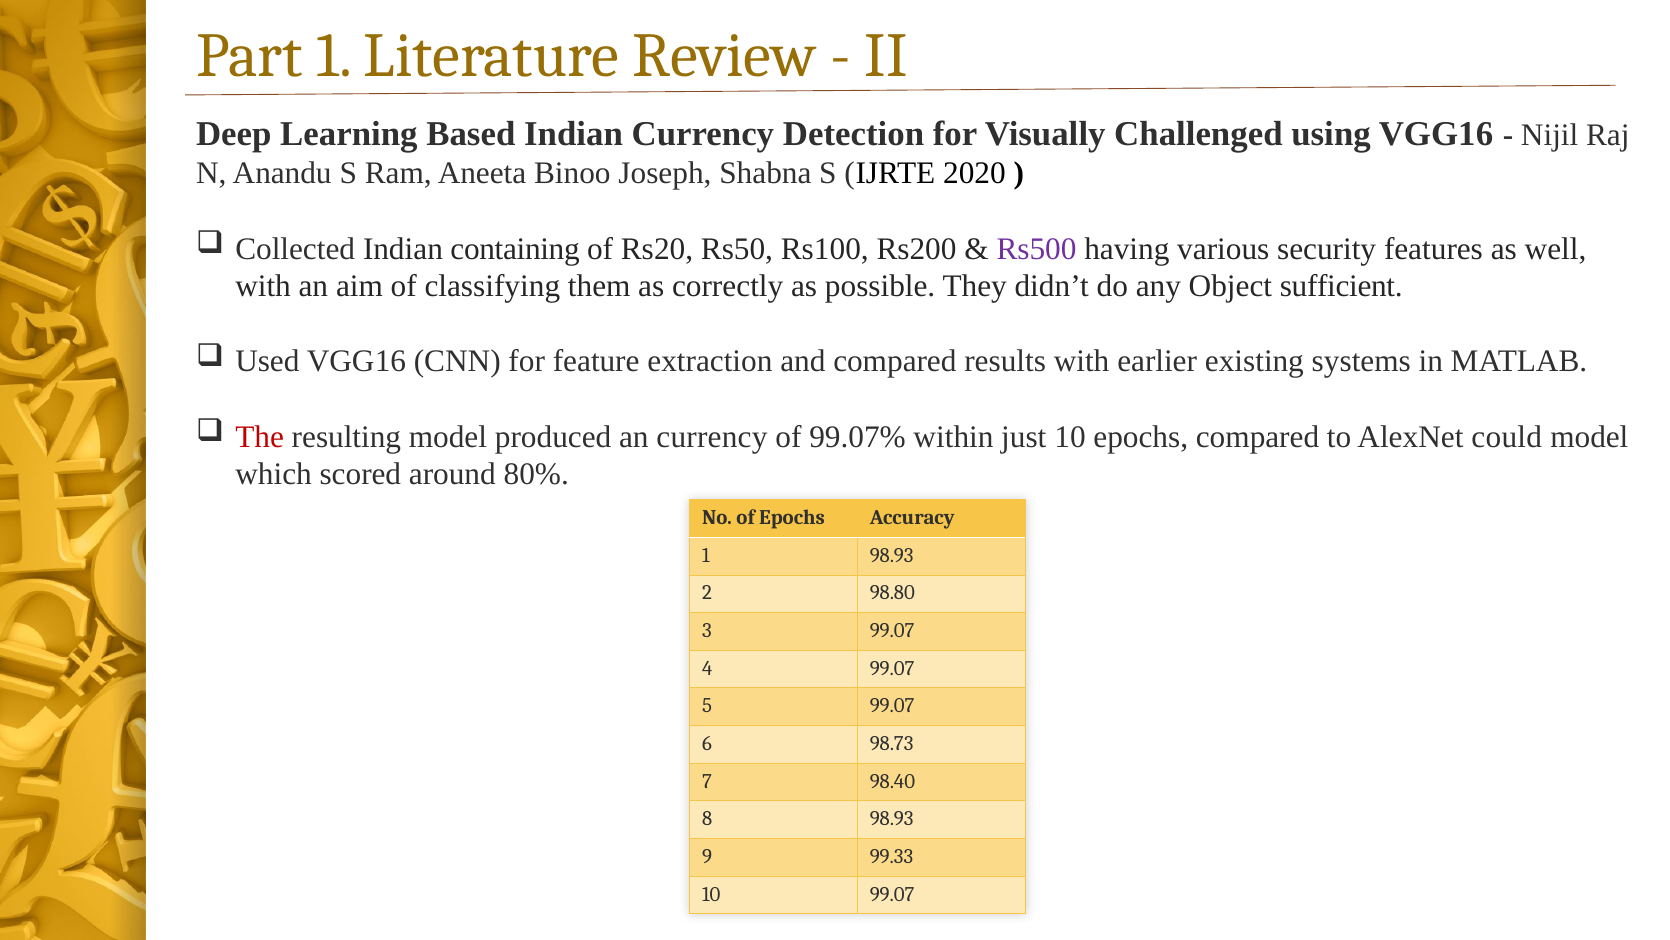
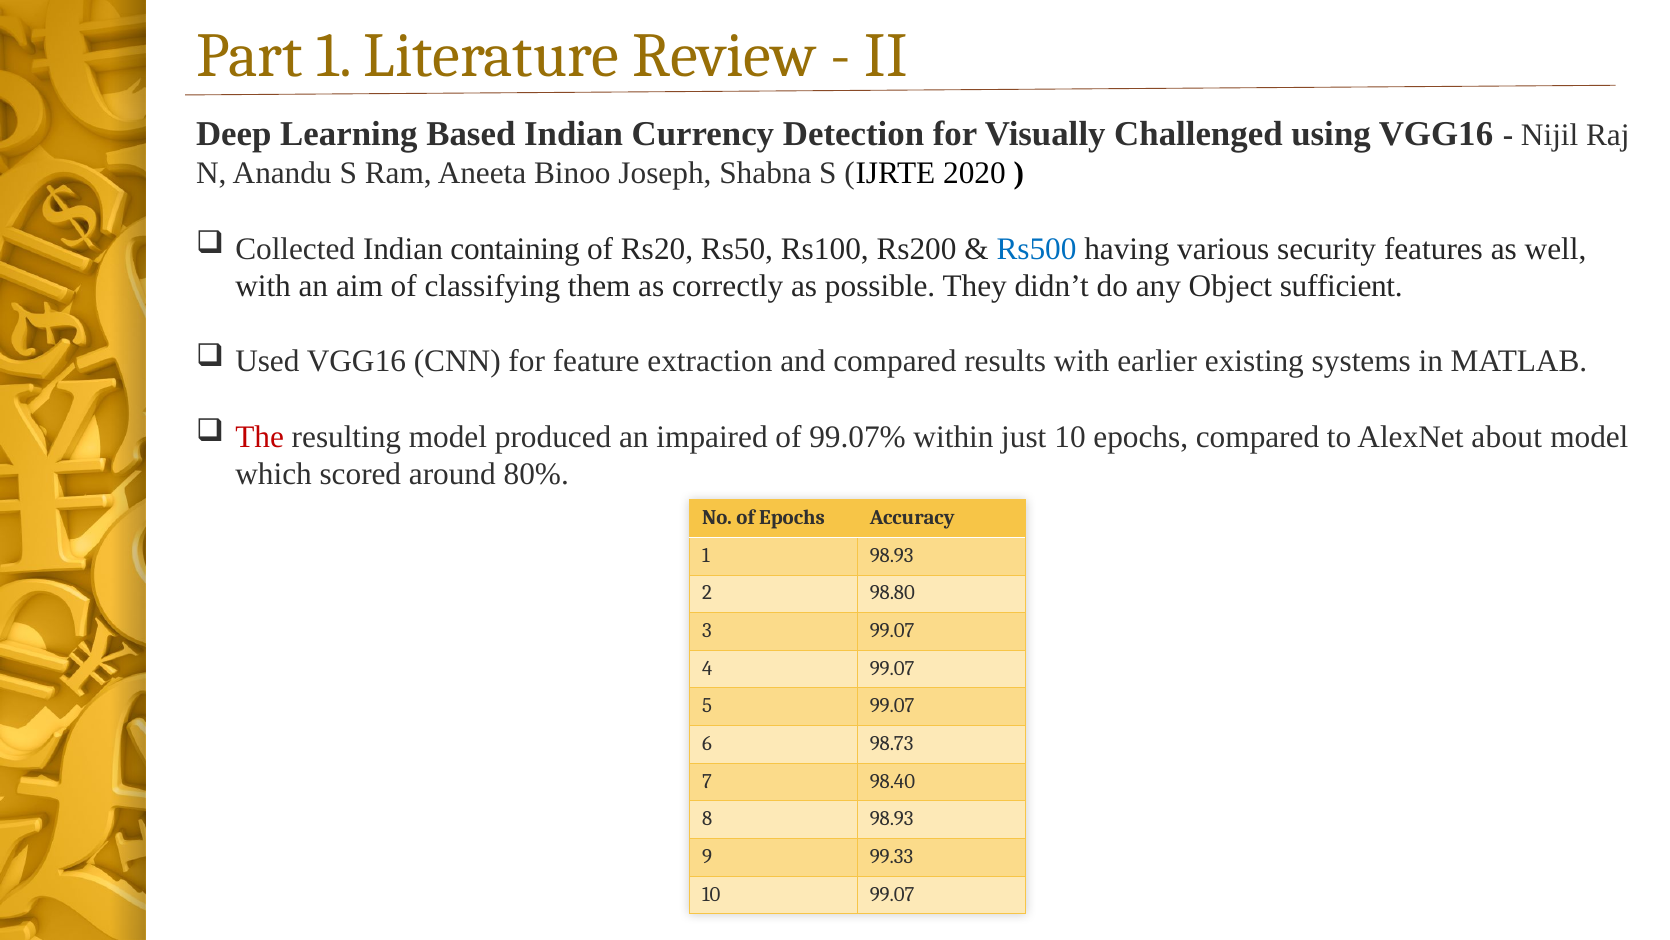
Rs500 colour: purple -> blue (1036, 249)
an currency: currency -> impaired (712, 437)
could: could -> about (1507, 437)
